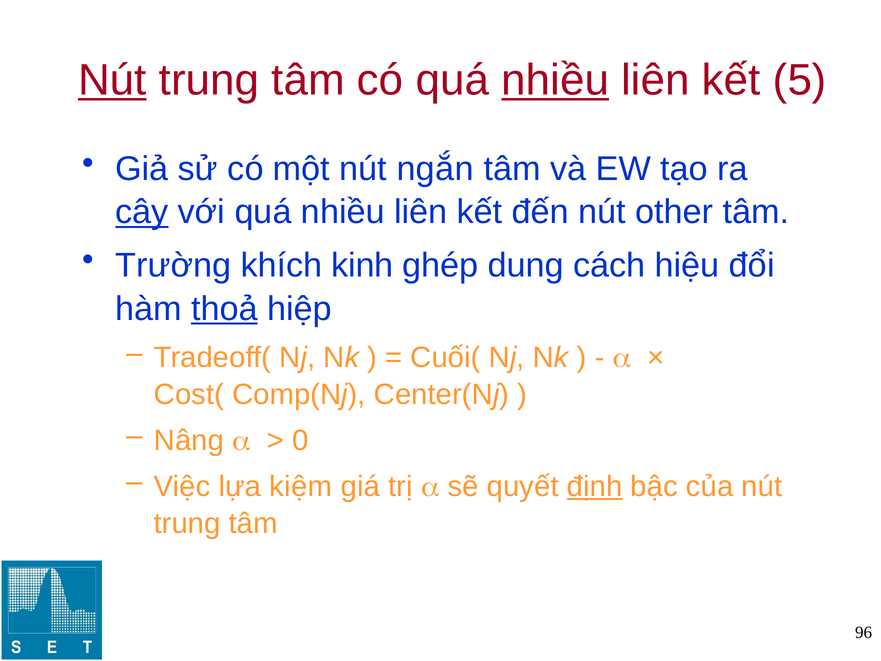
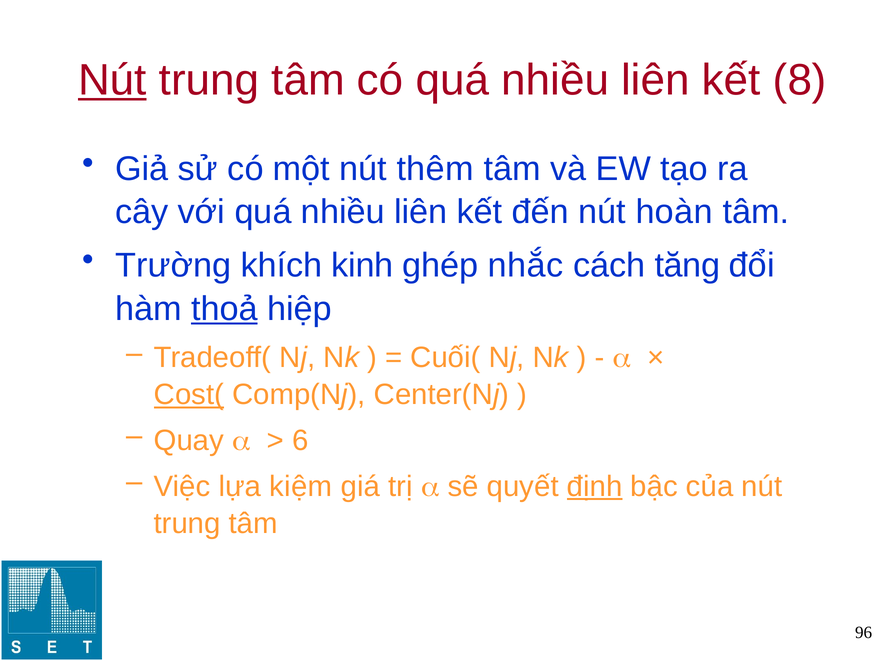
nhiều underline: present -> none (555, 80)
5: 5 -> 8 (800, 80)
ngắn: ngắn -> thêm (435, 169)
cây underline: present -> none (142, 212)
other: other -> hoàn (674, 212)
dung: dung -> nhắc (525, 266)
hiệu: hiệu -> tăng (687, 266)
Cost( underline: none -> present (189, 395)
Nâng: Nâng -> Quay (189, 440)
0: 0 -> 6 (300, 440)
